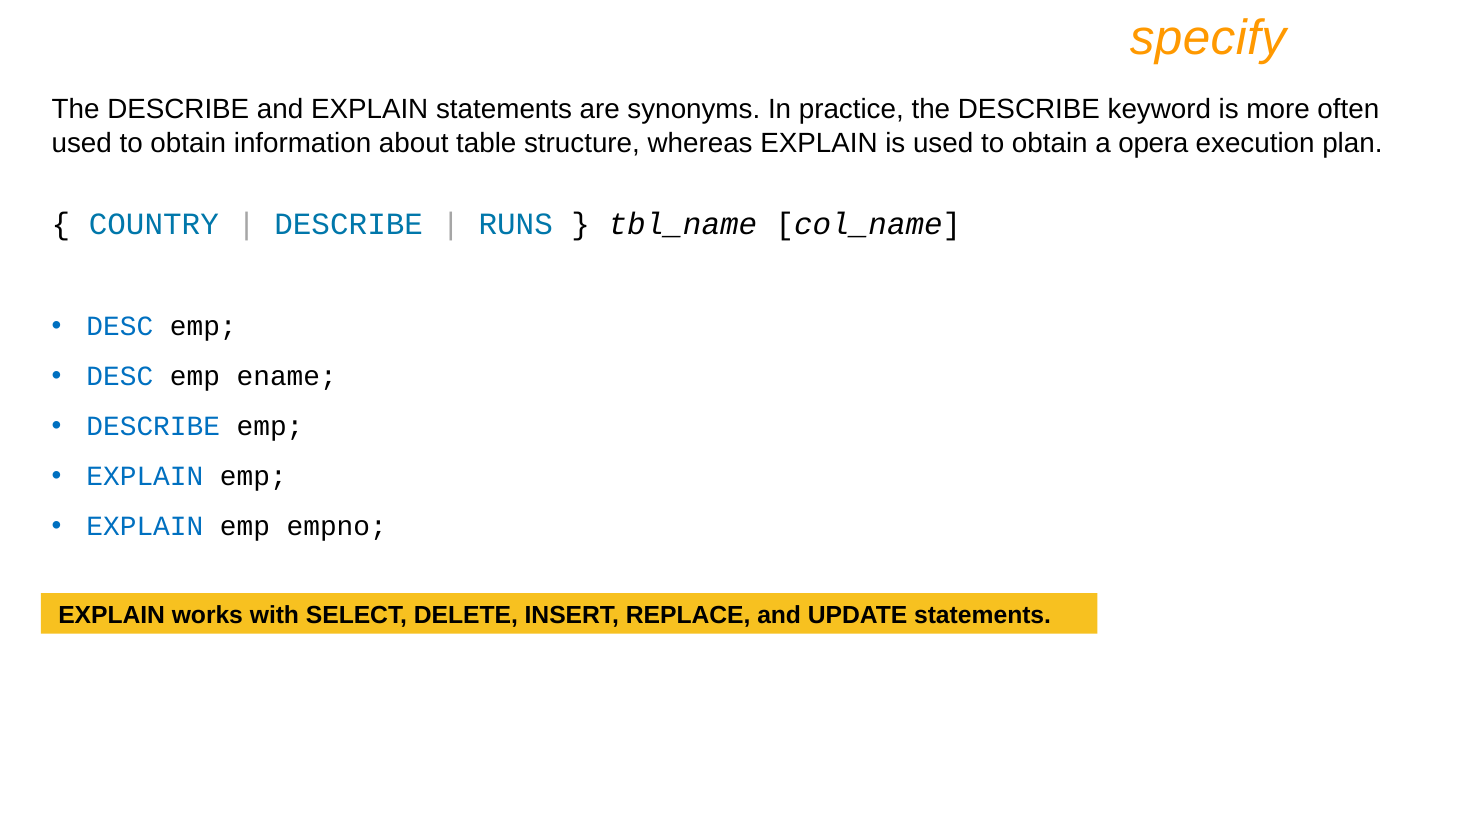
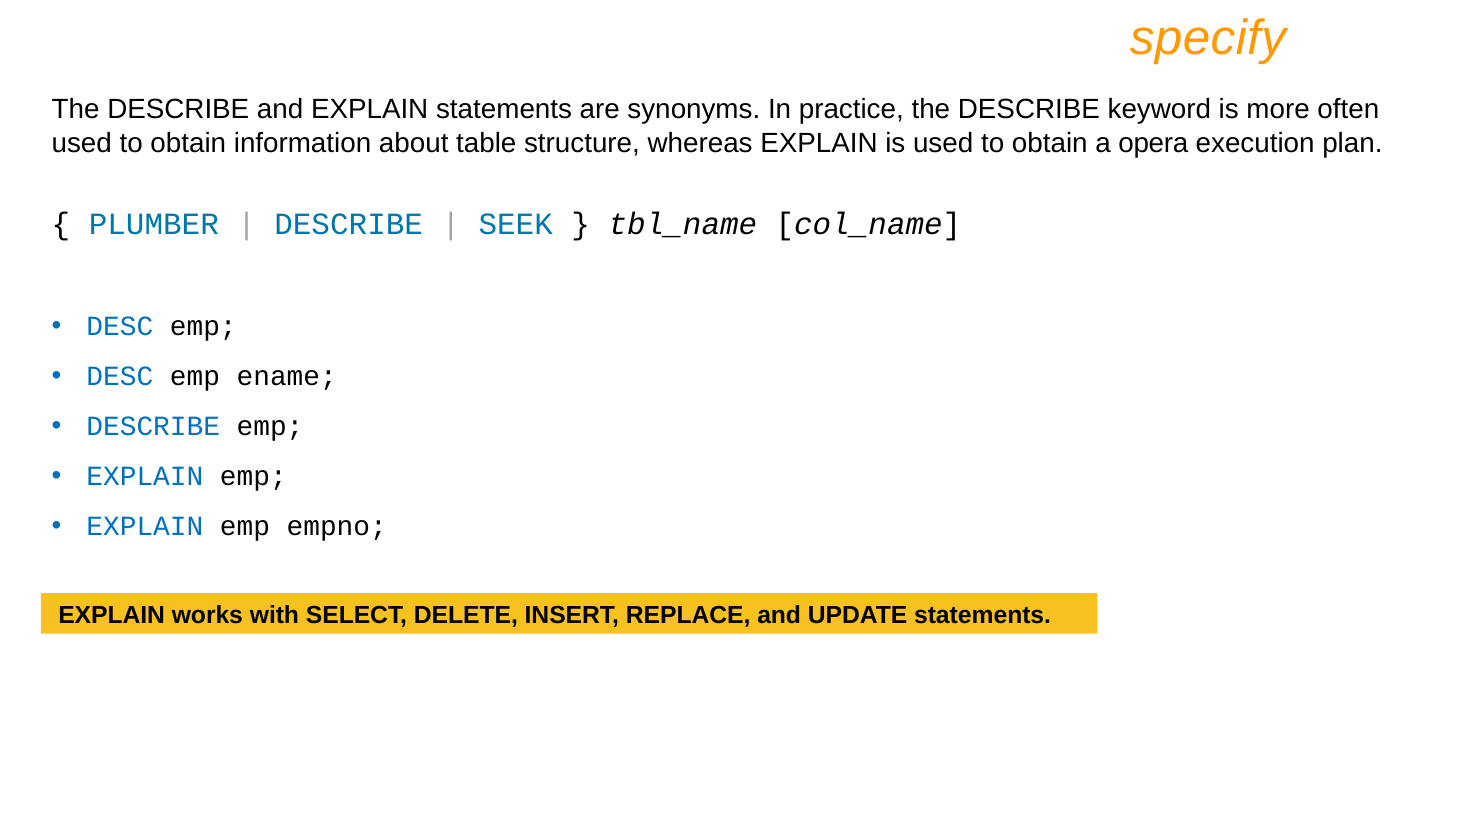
COUNTRY: COUNTRY -> PLUMBER (154, 224)
RUNS: RUNS -> SEEK (516, 224)
